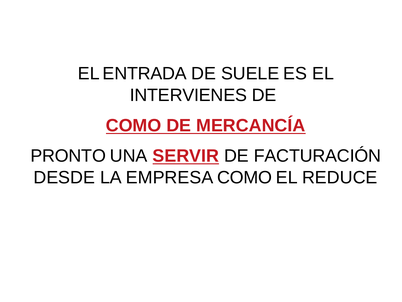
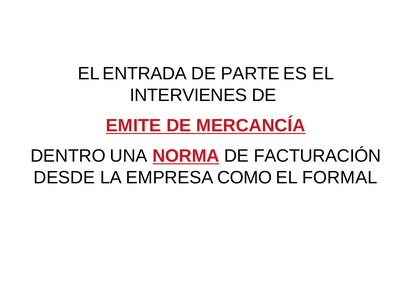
SUELE: SUELE -> PARTE (250, 74)
COMO: COMO -> EMITE (134, 125)
PRONTO: PRONTO -> DENTRO (68, 156)
SERVIR: SERVIR -> NORMA (186, 156)
REDUCE: REDUCE -> FORMAL (340, 177)
